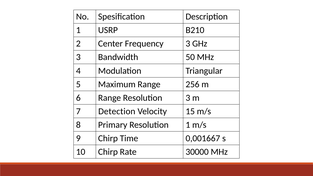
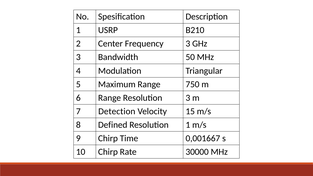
256: 256 -> 750 (192, 84)
Primary: Primary -> Defined (113, 125)
